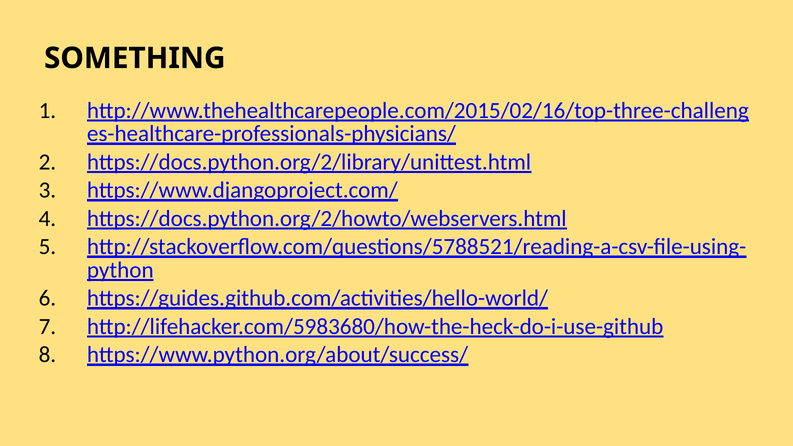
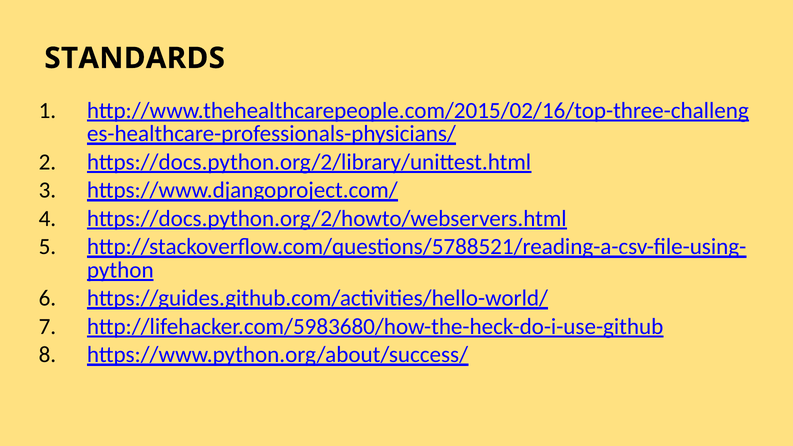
SOMETHING: SOMETHING -> STANDARDS (135, 58)
